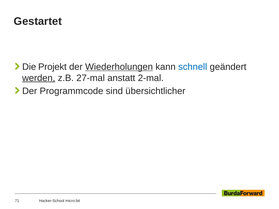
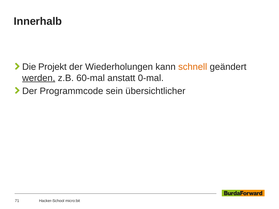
Gestartet: Gestartet -> Innerhalb (38, 21)
Wiederholungen underline: present -> none (119, 67)
schnell colour: blue -> orange (193, 67)
27-mal: 27-mal -> 60-mal (91, 78)
2-mal: 2-mal -> 0-mal (151, 78)
sind: sind -> sein (114, 91)
